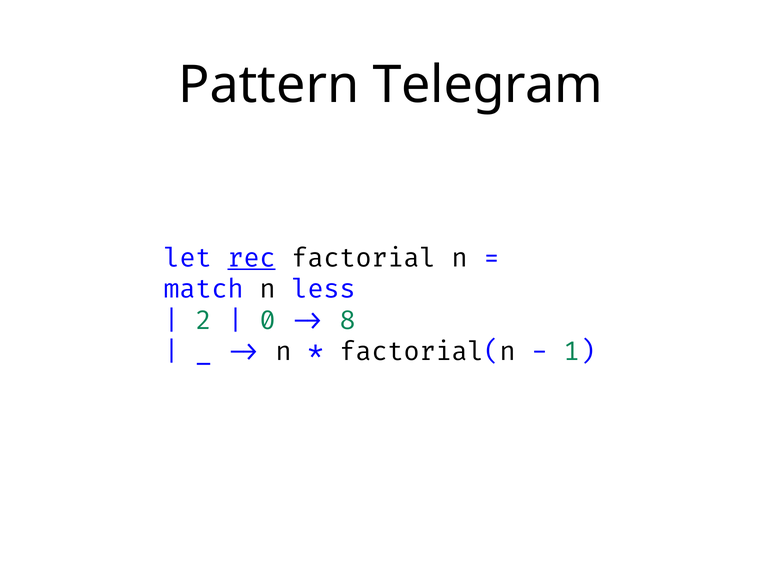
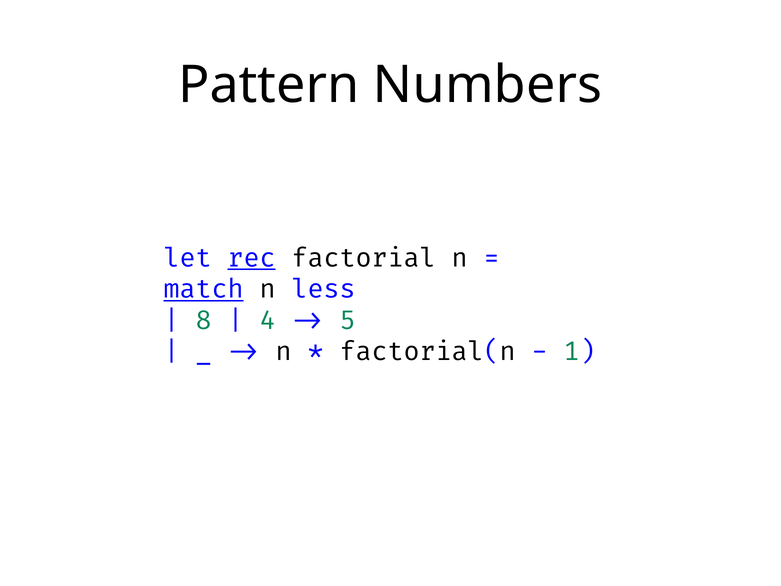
Telegram: Telegram -> Numbers (488, 85)
match underline: none -> present (204, 289)
2: 2 -> 8 (204, 320)
0: 0 -> 4 (268, 320)
8: 8 -> 5 (348, 320)
